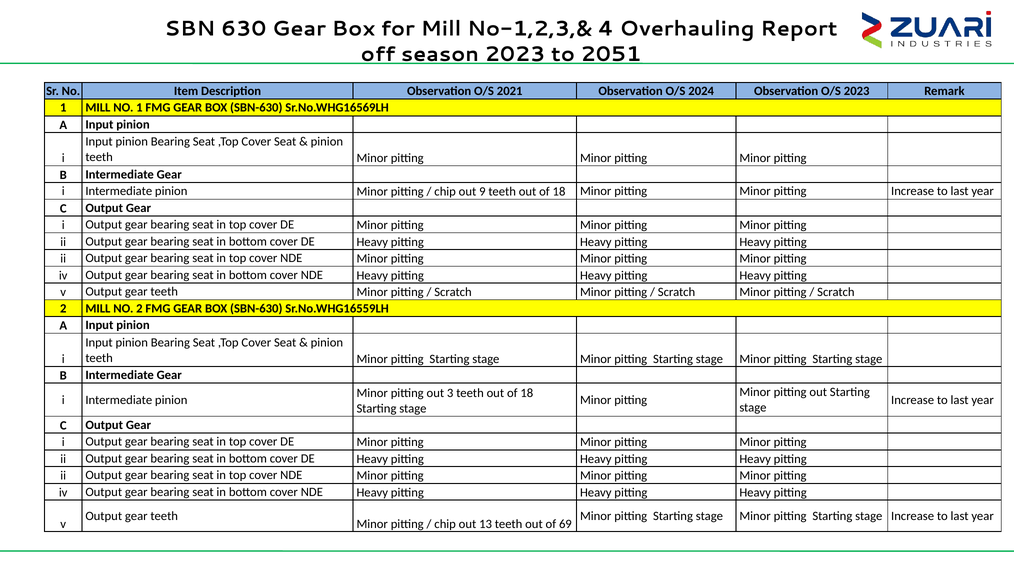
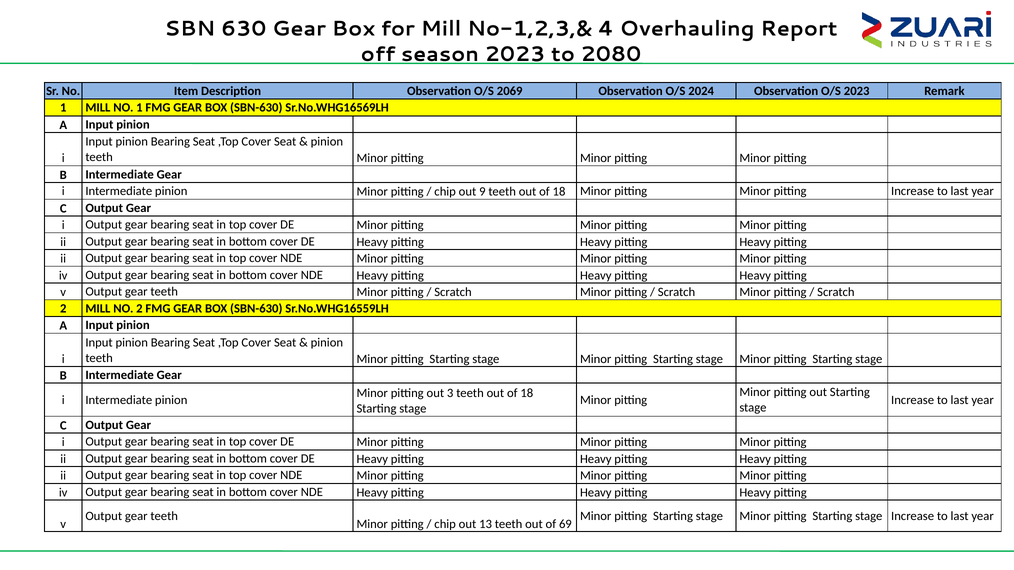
2051: 2051 -> 2080 (611, 54)
2021: 2021 -> 2069 (510, 91)
